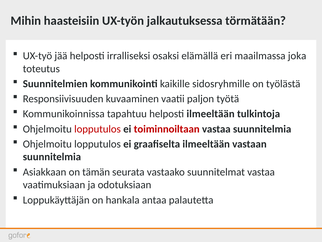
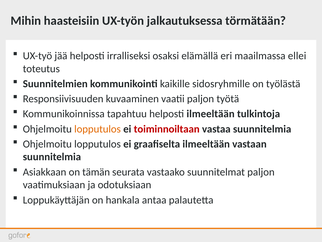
joka: joka -> ellei (297, 56)
lopputulos colour: red -> orange (98, 129)
suunnitelmat vastaa: vastaa -> paljon (261, 172)
